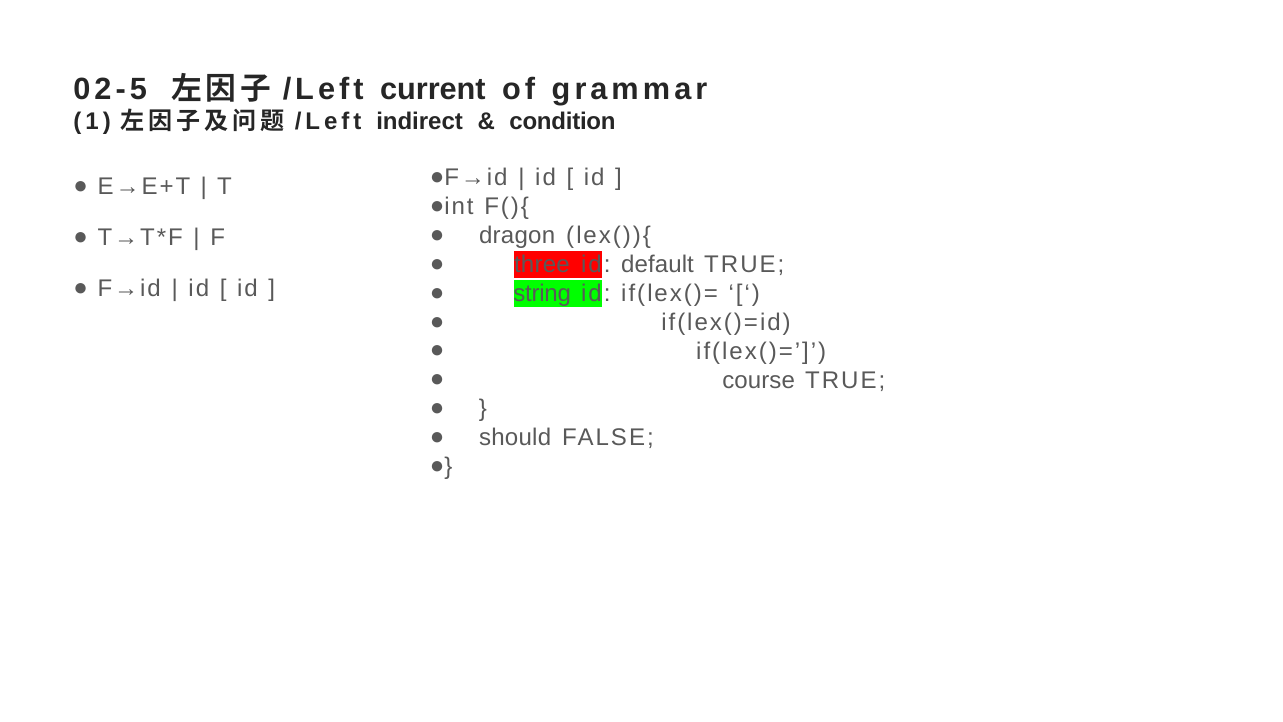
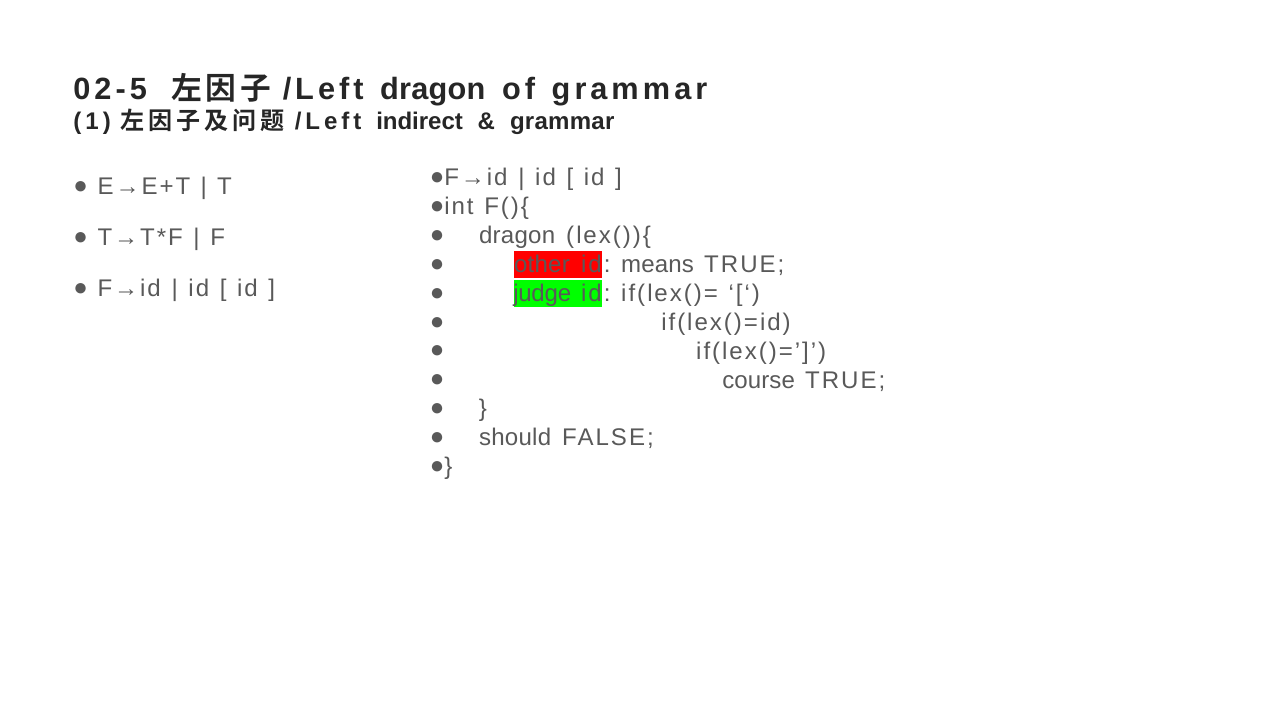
current: current -> dragon (433, 89)
condition: condition -> grammar (562, 122)
three: three -> other (542, 264)
default: default -> means (658, 264)
string: string -> judge (542, 293)
